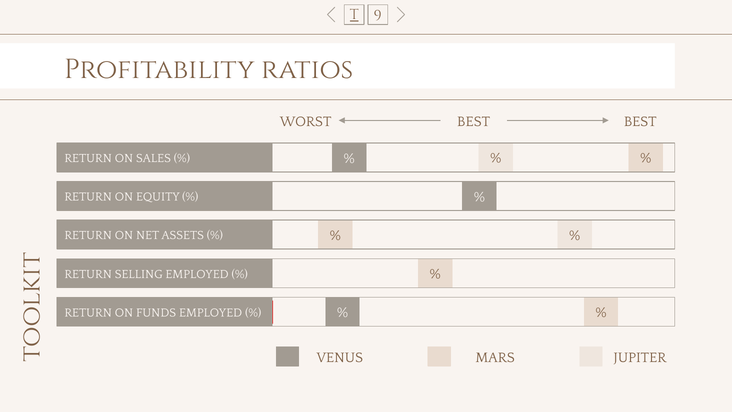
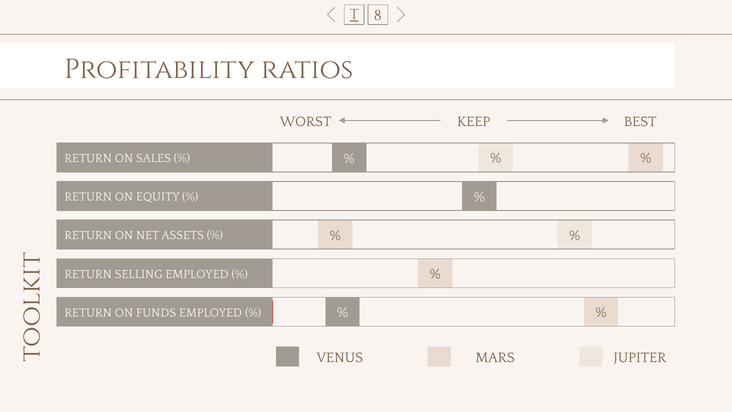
9: 9 -> 8 (378, 16)
BEST: BEST -> KEEP (474, 121)
